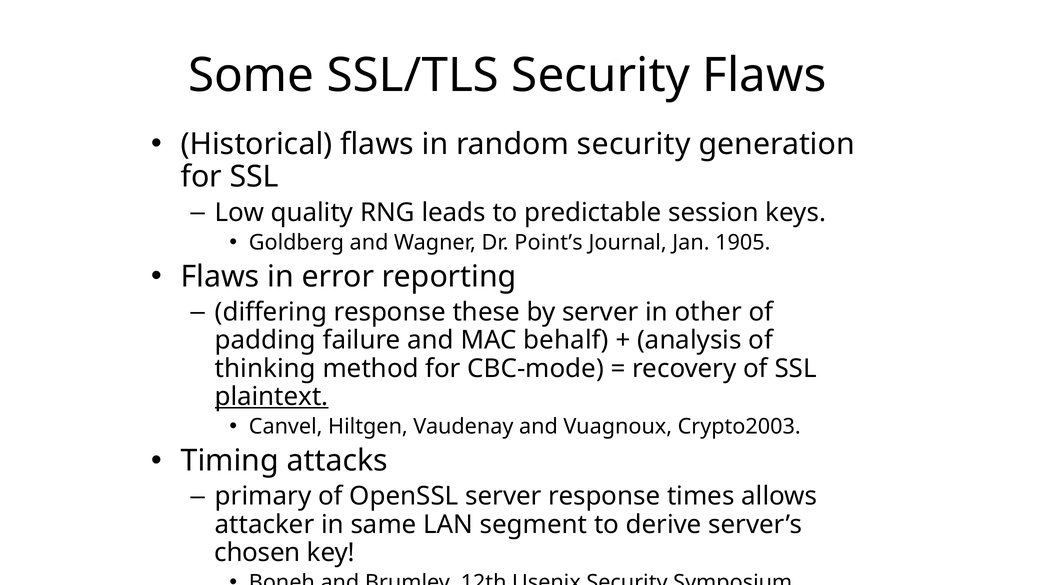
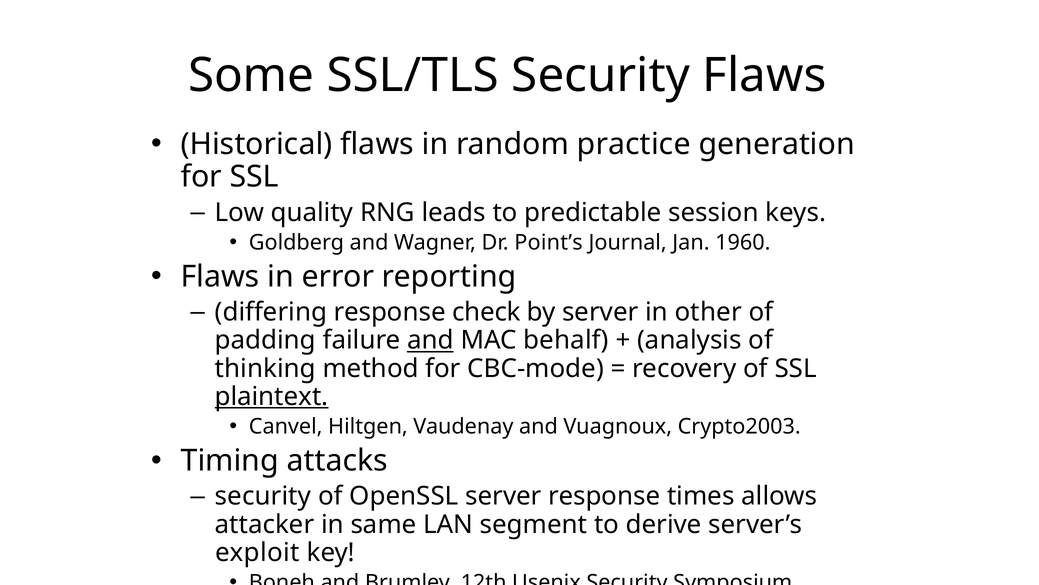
random security: security -> practice (634, 144)
1905: 1905 -> 1960 (743, 242)
these: these -> check (486, 312)
and underline: none -> present (430, 340)
primary: primary -> security (263, 496)
chosen: chosen -> exploit (257, 552)
